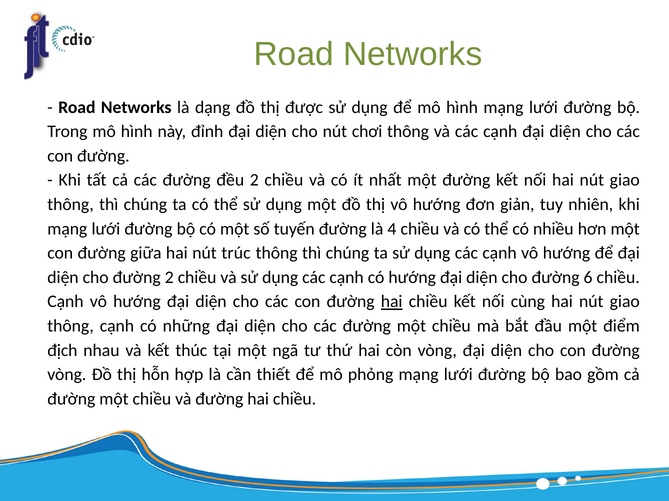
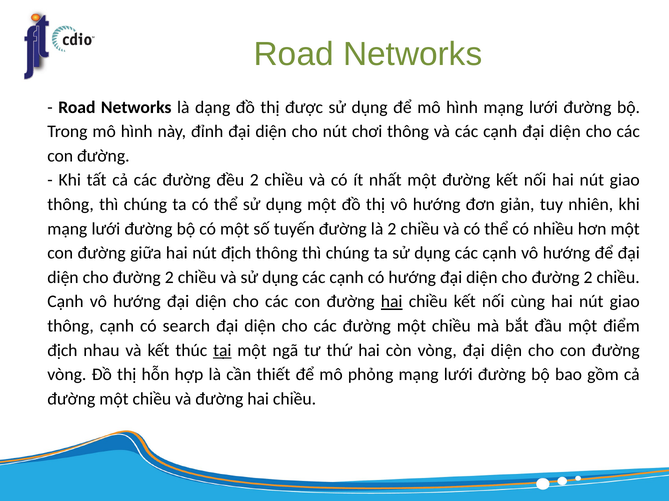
là 4: 4 -> 2 (392, 229)
nút trúc: trúc -> địch (236, 253)
6: 6 -> 2 (588, 278)
những: những -> search (186, 326)
tại underline: none -> present (222, 351)
